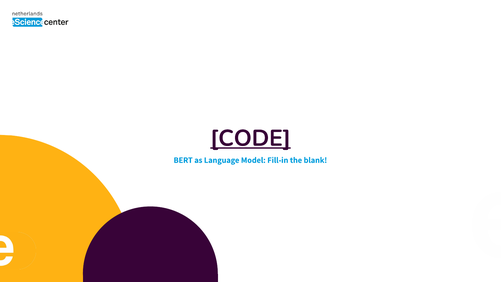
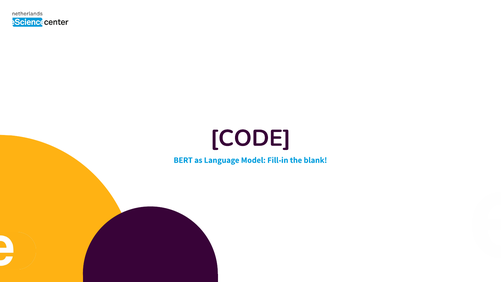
CODE underline: present -> none (251, 138)
